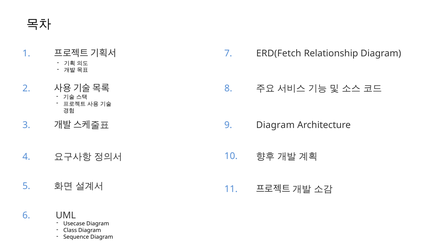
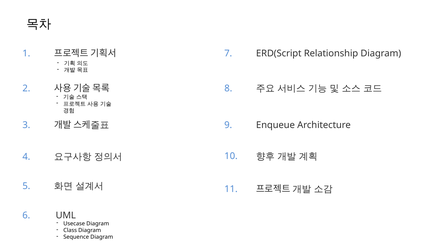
ERD(Fetch: ERD(Fetch -> ERD(Script (279, 54)
Diagram: Diagram -> Enqueue (275, 125)
